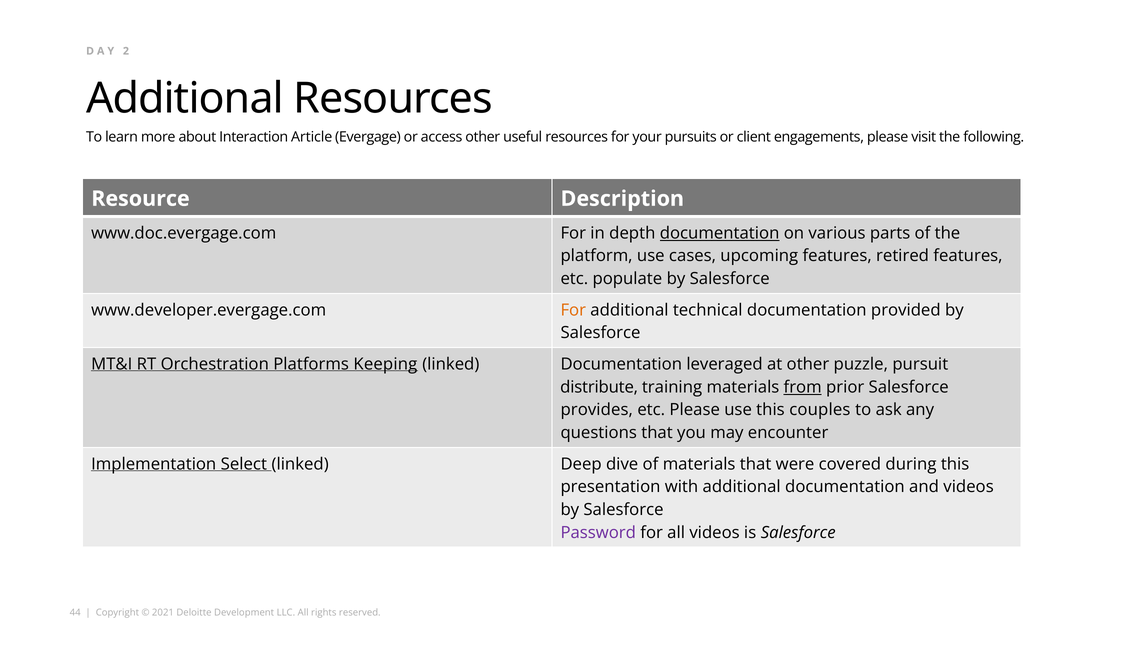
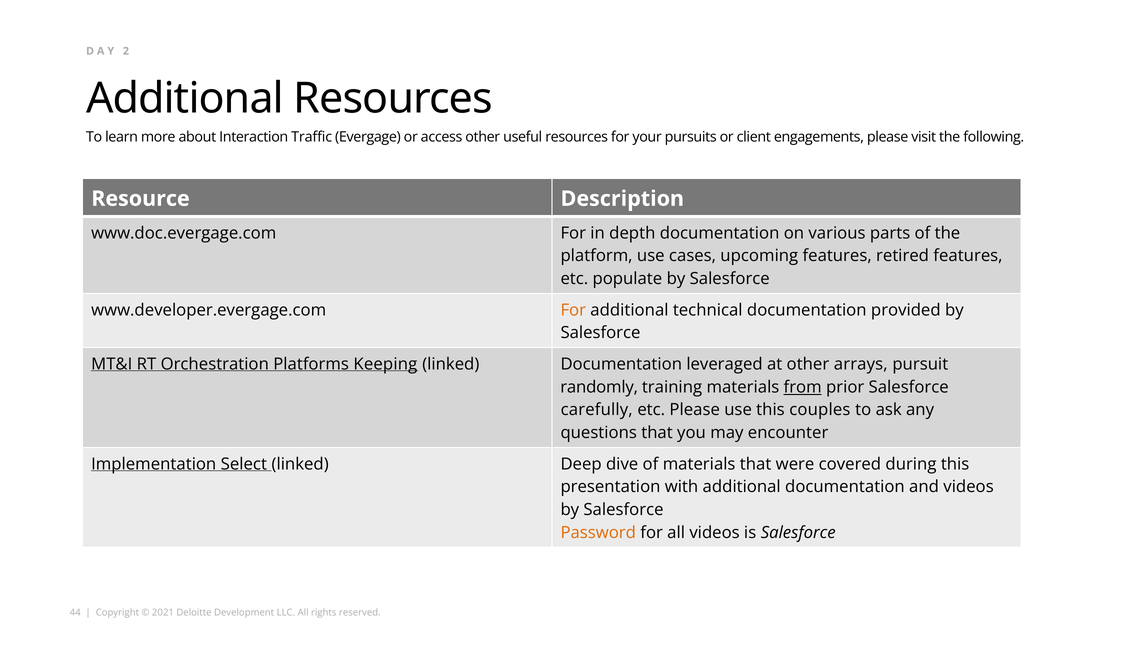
Article: Article -> Traffic (312, 137)
documentation underline: present -> none (720, 233)
puzzle: puzzle -> arrays (861, 364)
distribute: distribute -> randomly (599, 387)
provides: provides -> carefully (597, 410)
Password colour: purple -> orange (598, 533)
